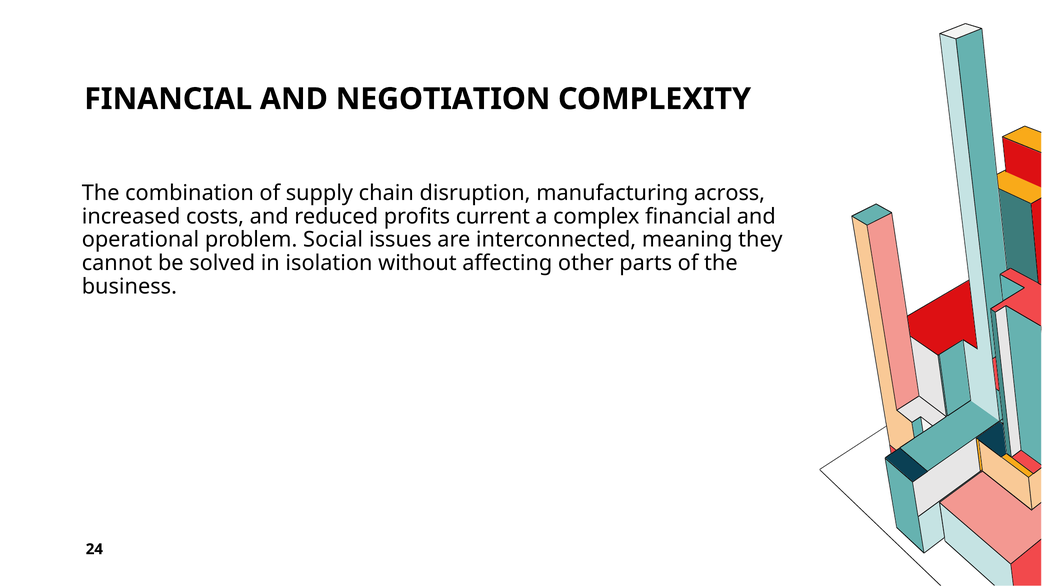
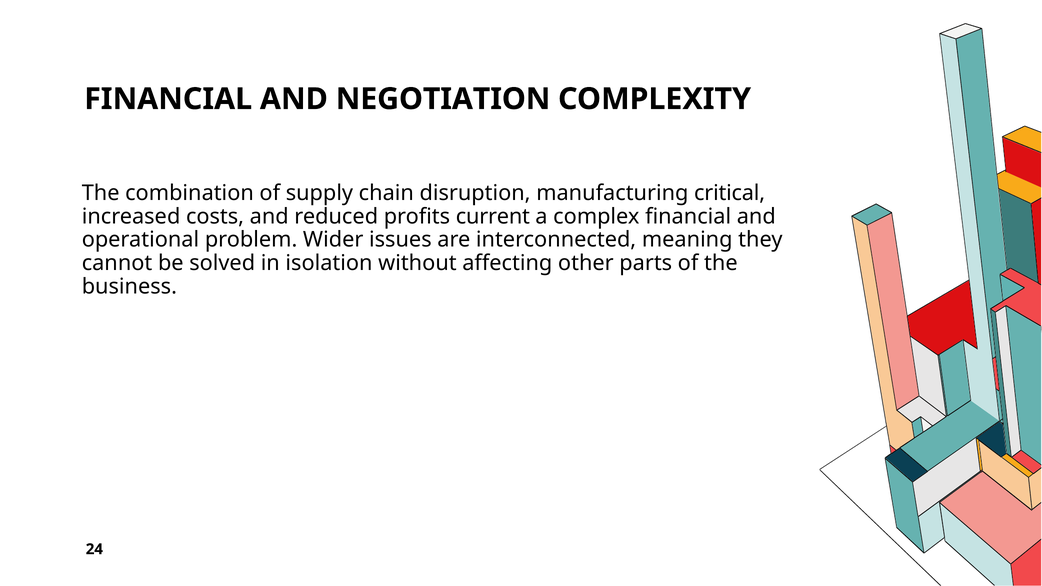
across: across -> critical (730, 193)
Social: Social -> Wider (333, 240)
